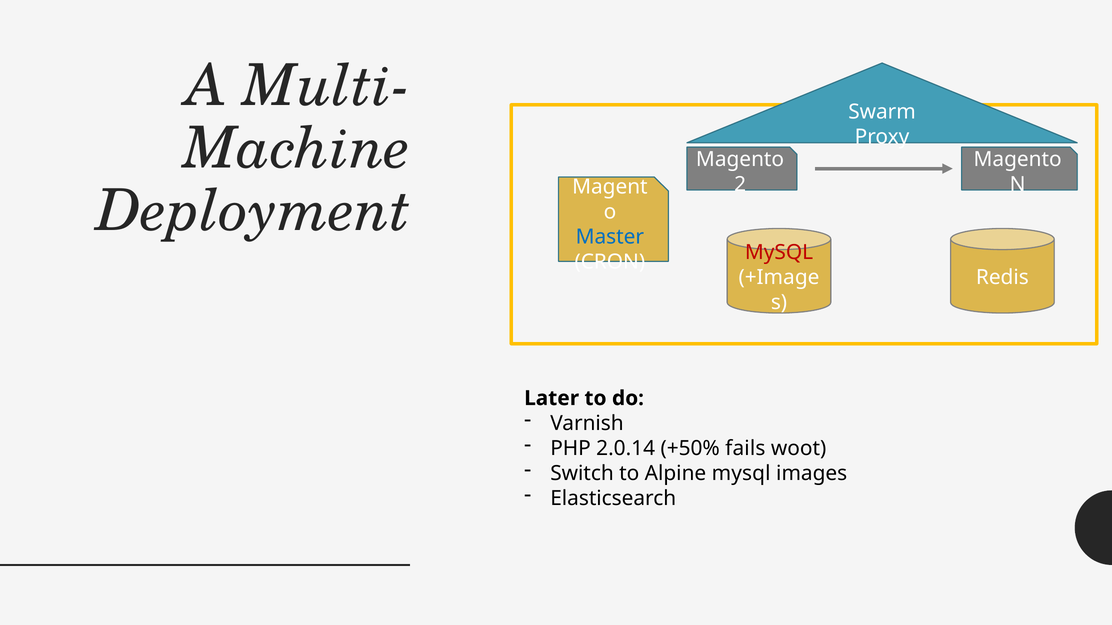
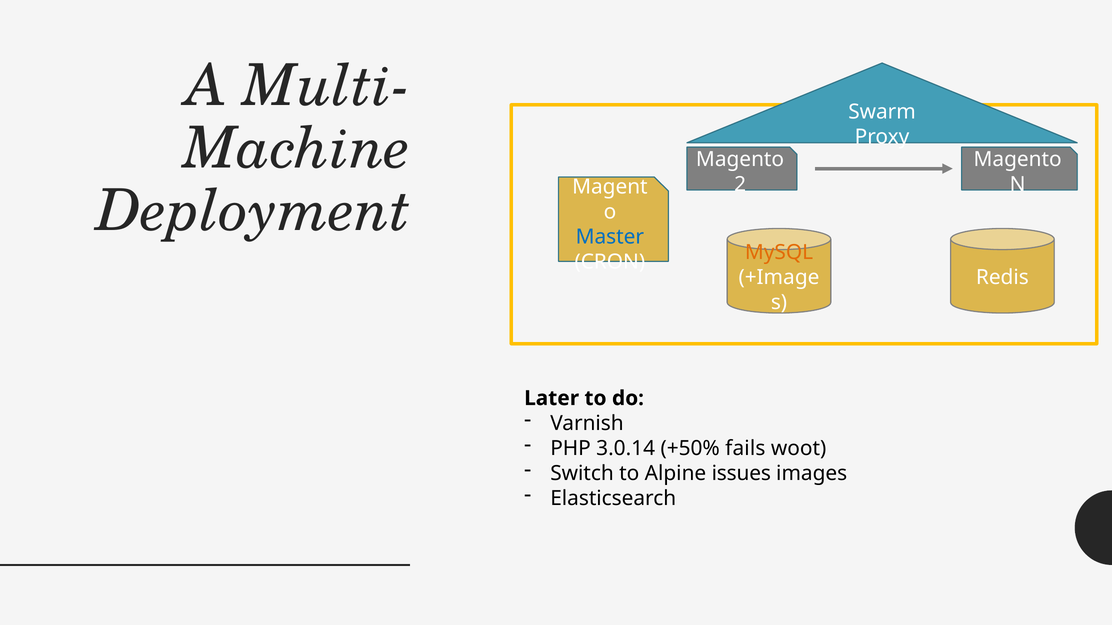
MySQL colour: red -> orange (779, 253)
2.0.14: 2.0.14 -> 3.0.14 (626, 449)
Alpine mysql: mysql -> issues (741, 474)
